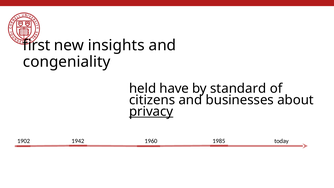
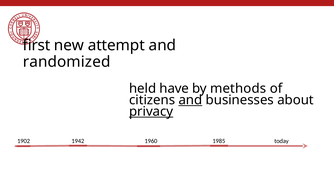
insights: insights -> attempt (116, 45)
congeniality: congeniality -> randomized (67, 62)
standard: standard -> methods (238, 89)
and underline: none -> present (190, 100)
